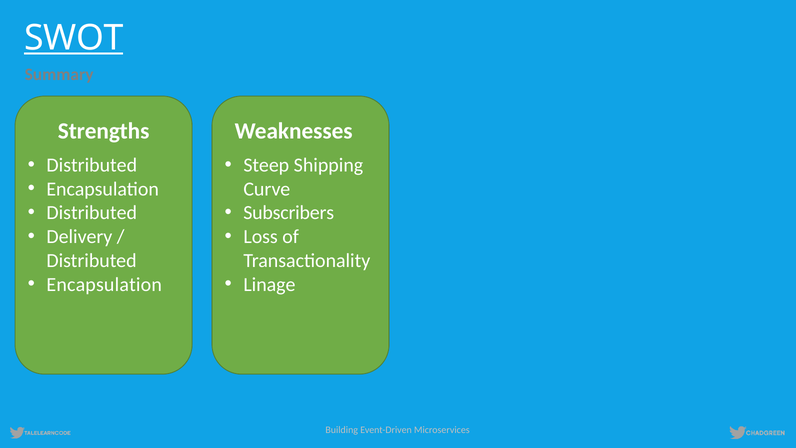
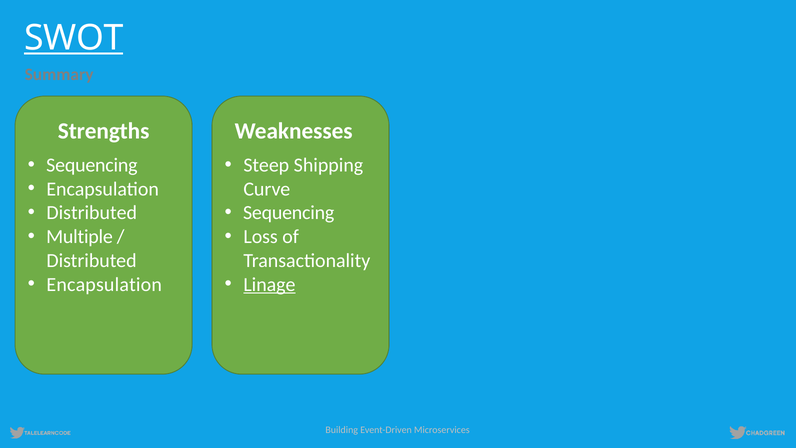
Distributed: Distributed -> Sequencing (92, 165)
Subscribers: Subscribers -> Sequencing (289, 213)
Delivery: Delivery -> Multiple (80, 237)
Linage underline: none -> present (269, 284)
